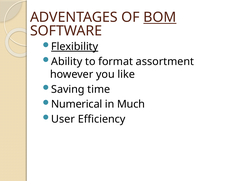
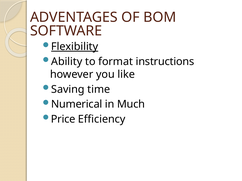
BOM underline: present -> none (160, 17)
assortment: assortment -> instructions (165, 62)
User: User -> Price (63, 119)
